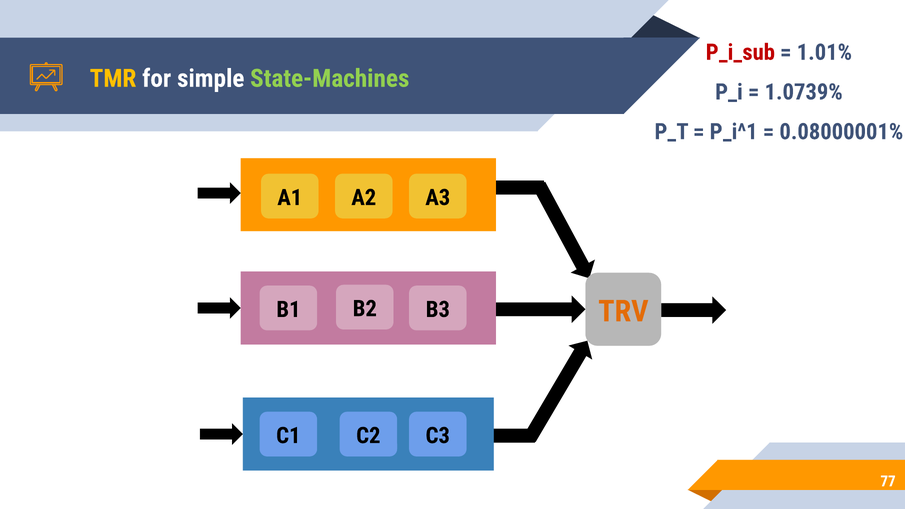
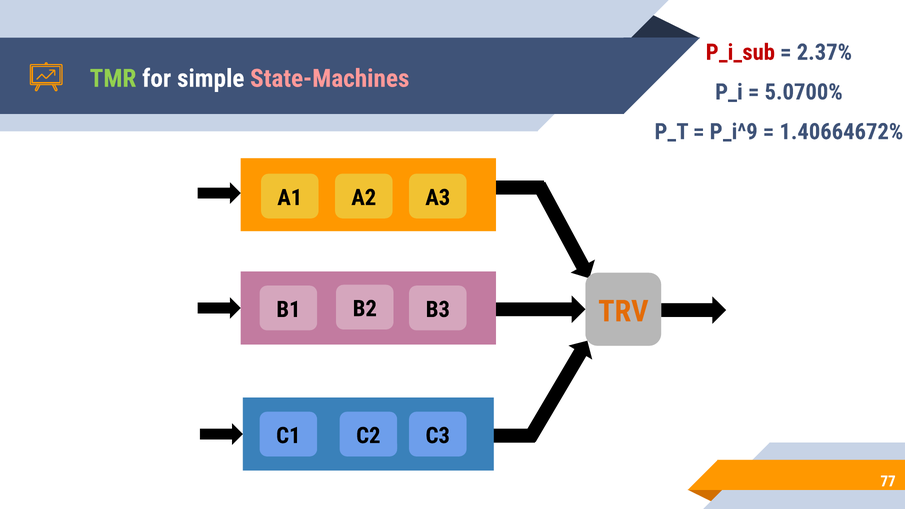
1.01%: 1.01% -> 2.37% (824, 52)
TMR colour: yellow -> light green (113, 78)
State-Machines colour: light green -> pink (330, 78)
1.0739%: 1.0739% -> 5.0700% (804, 92)
P_i^1: P_i^1 -> P_i^9 (734, 132)
0.08000001%: 0.08000001% -> 1.40664672% (841, 132)
